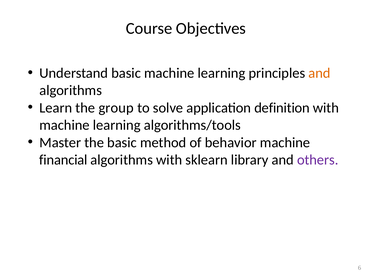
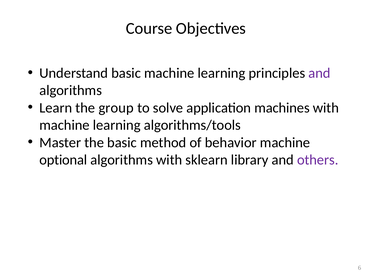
and colour: orange -> purple (320, 73)
definition: definition -> machines (282, 108)
financial: financial -> optional (63, 160)
